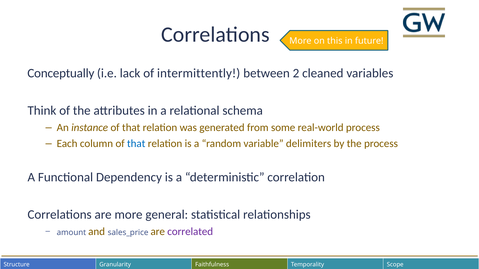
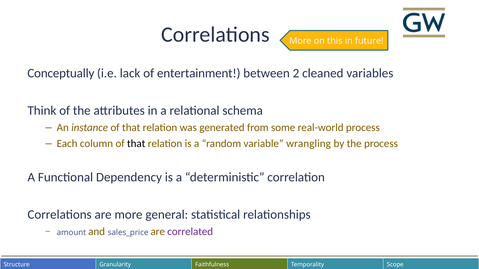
intermittently: intermittently -> entertainment (199, 73)
that colour: blue -> black (136, 144)
delimiters: delimiters -> wrangling (309, 144)
